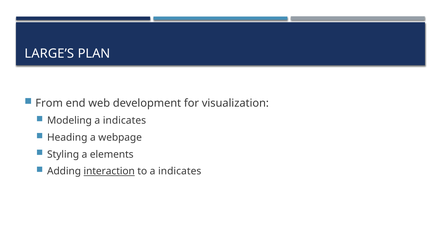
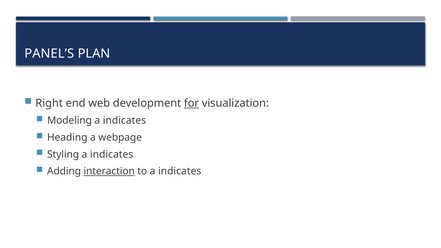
LARGE’S: LARGE’S -> PANEL’S (49, 54)
From: From -> Right (49, 103)
for underline: none -> present (191, 103)
Styling a elements: elements -> indicates (112, 154)
